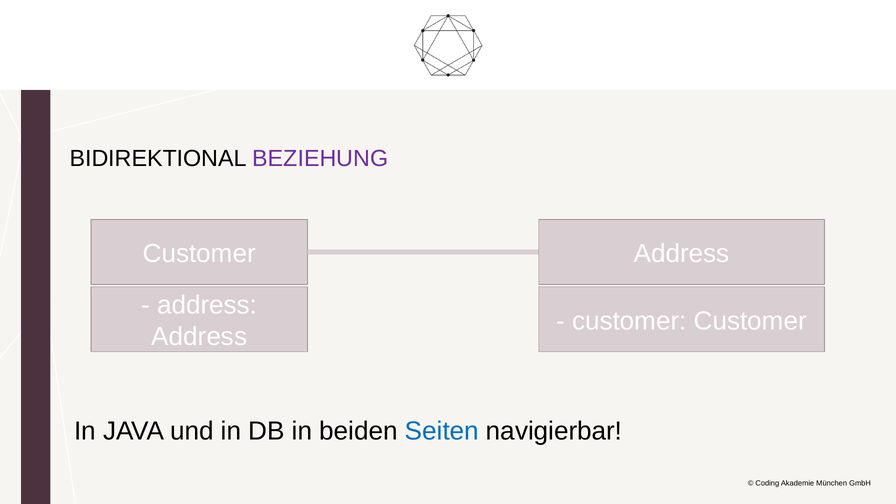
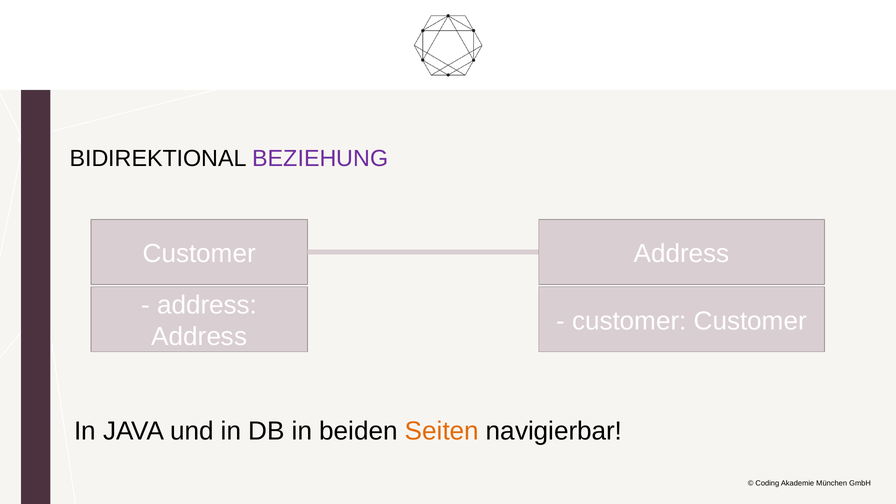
Seiten colour: blue -> orange (442, 431)
